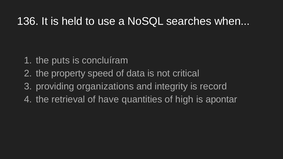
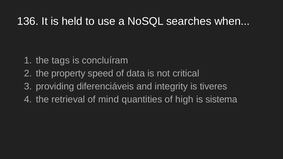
puts: puts -> tags (61, 61)
organizations: organizations -> diferenciáveis (105, 87)
record: record -> tiveres (214, 87)
have: have -> mind (109, 100)
apontar: apontar -> sistema (221, 100)
